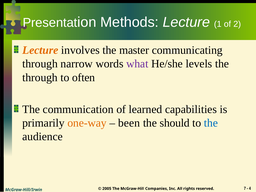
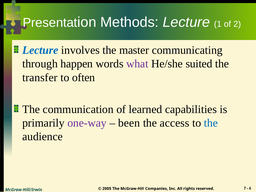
Lecture colour: orange -> blue (40, 50)
narrow: narrow -> happen (77, 64)
levels: levels -> suited (199, 64)
through: through -> transfer (40, 77)
one-way colour: orange -> purple (87, 123)
should: should -> access (175, 123)
